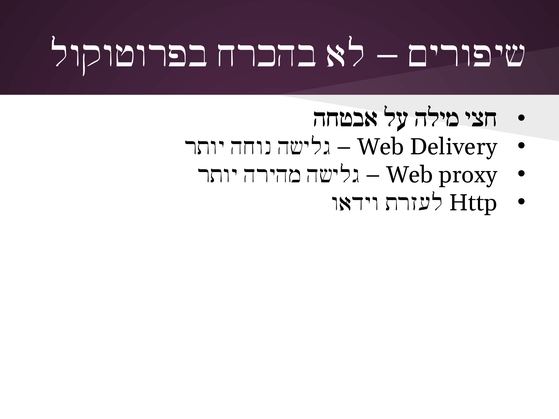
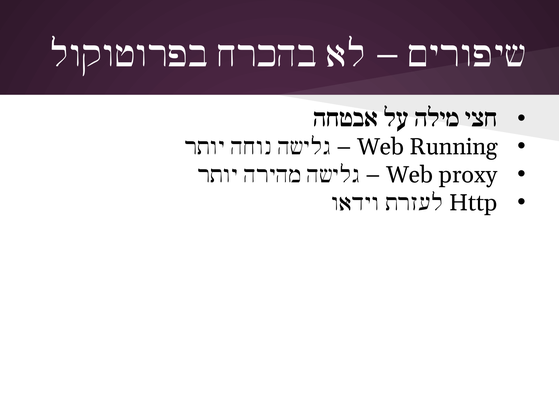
Delivery: Delivery -> Running (454, 147)
